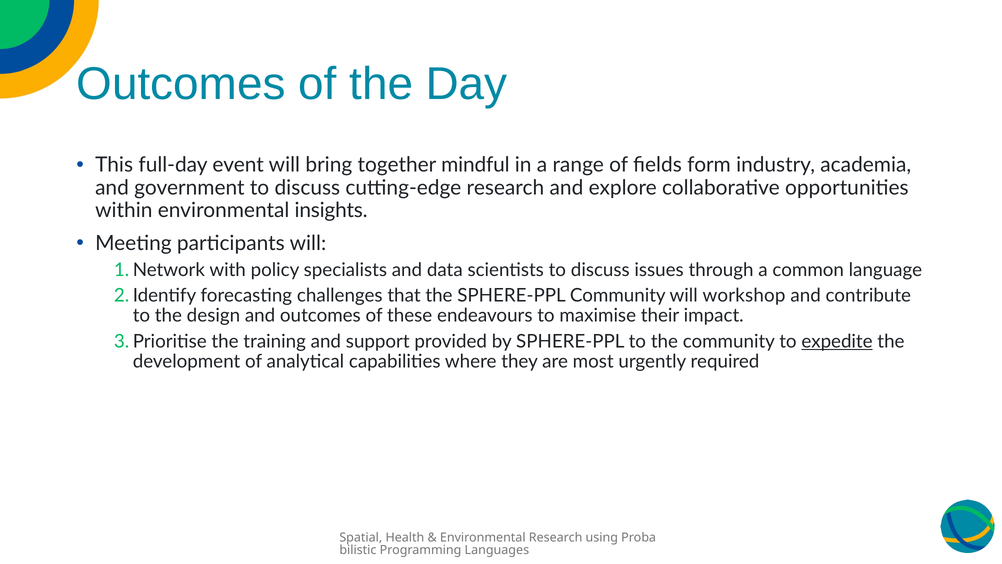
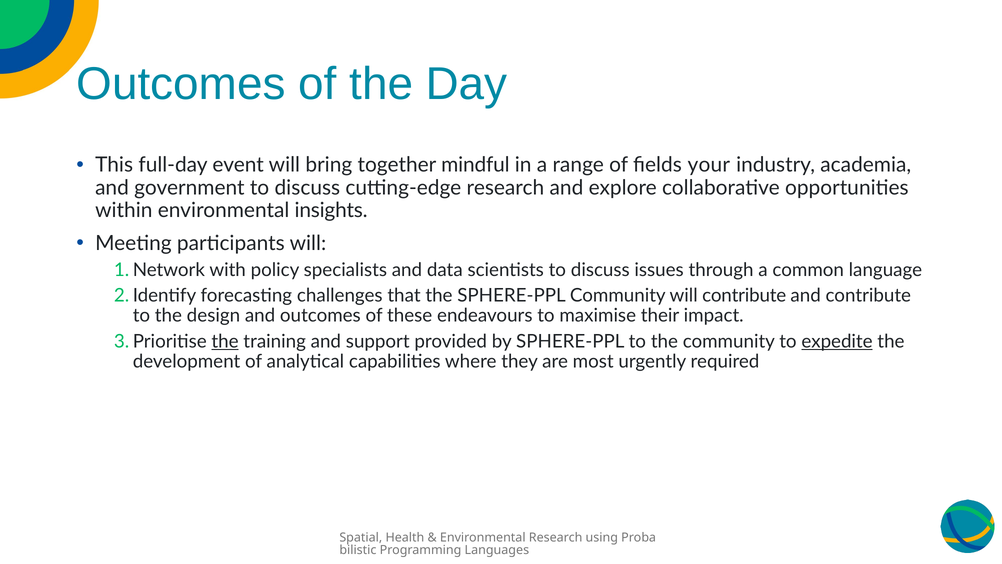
form: form -> your (709, 165)
will workshop: workshop -> contribute (744, 295)
the underline: none -> present (225, 341)
